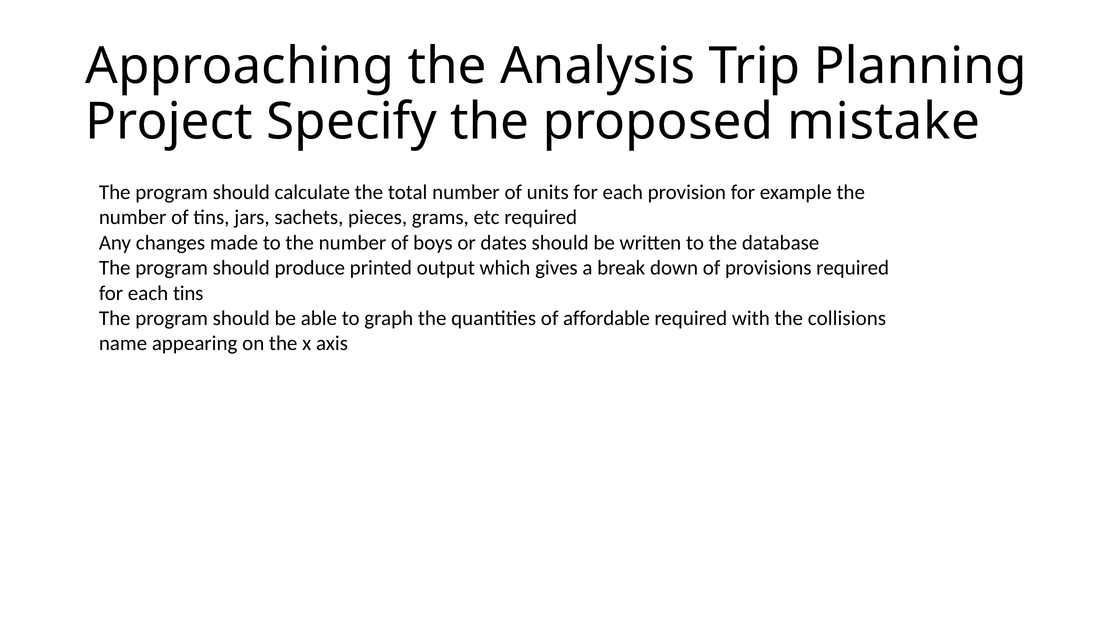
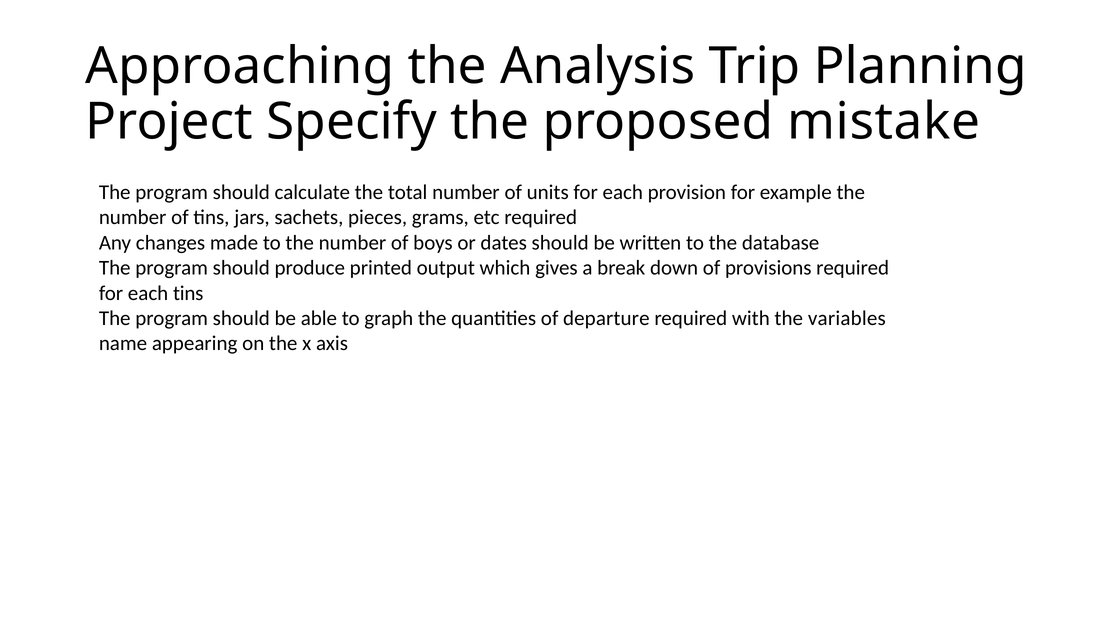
affordable: affordable -> departure (606, 318)
collisions: collisions -> variables (847, 318)
